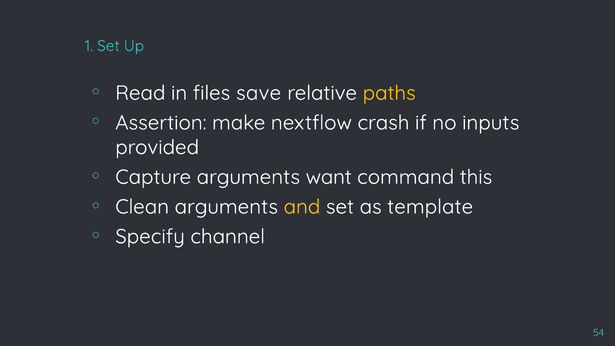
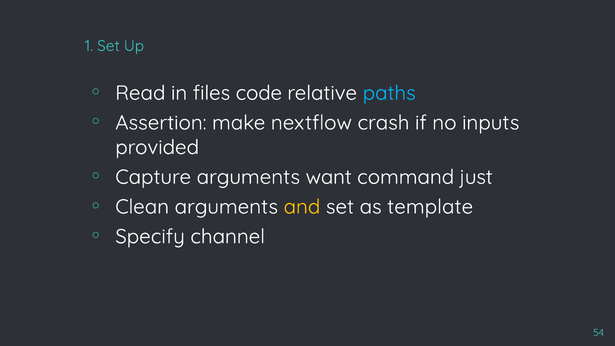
save: save -> code (259, 93)
paths colour: yellow -> light blue (389, 93)
this: this -> just (476, 177)
